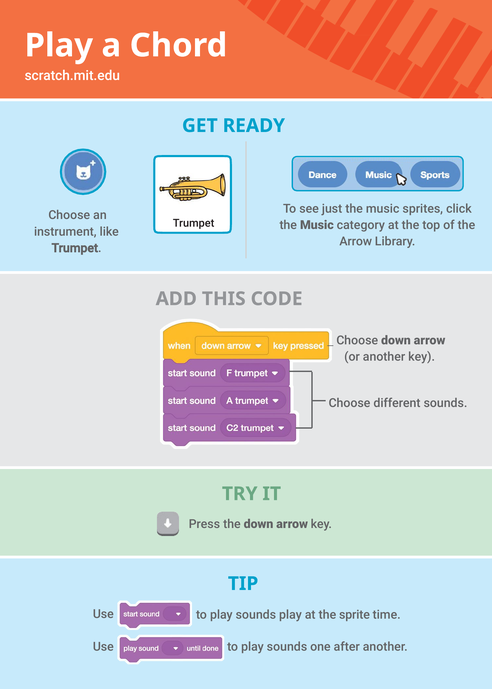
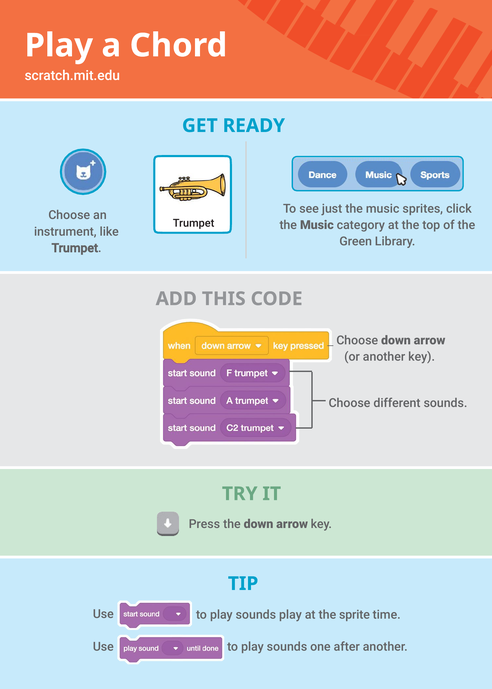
Arrow: Arrow -> Green (356, 242)
